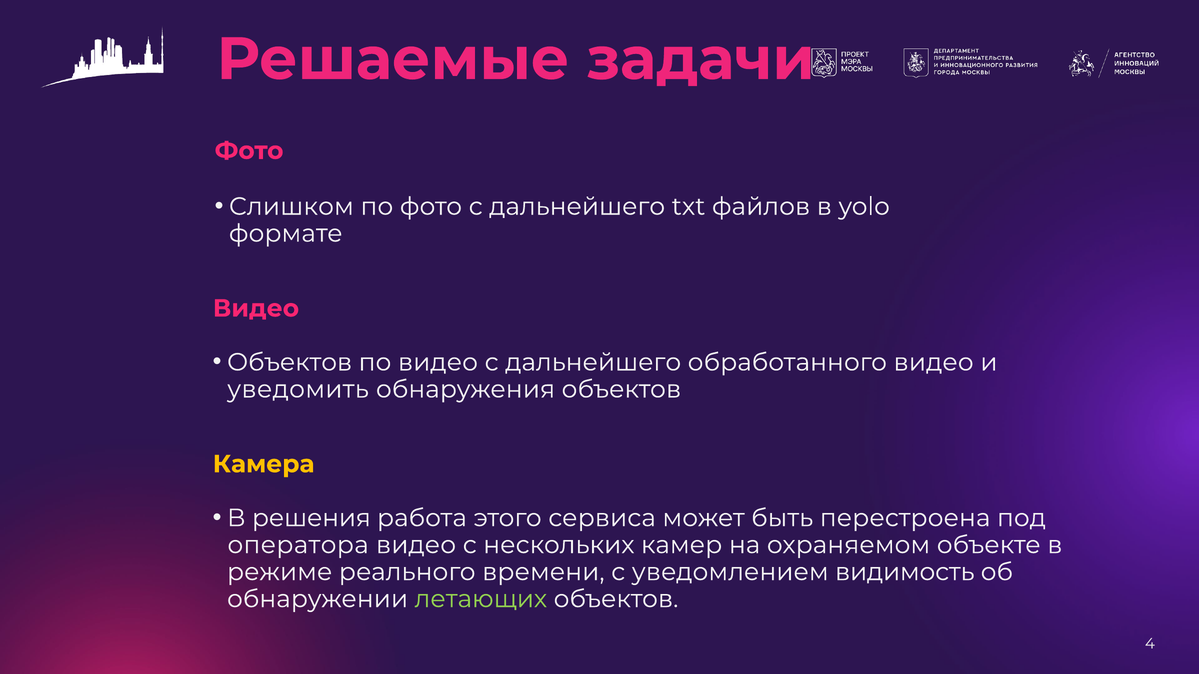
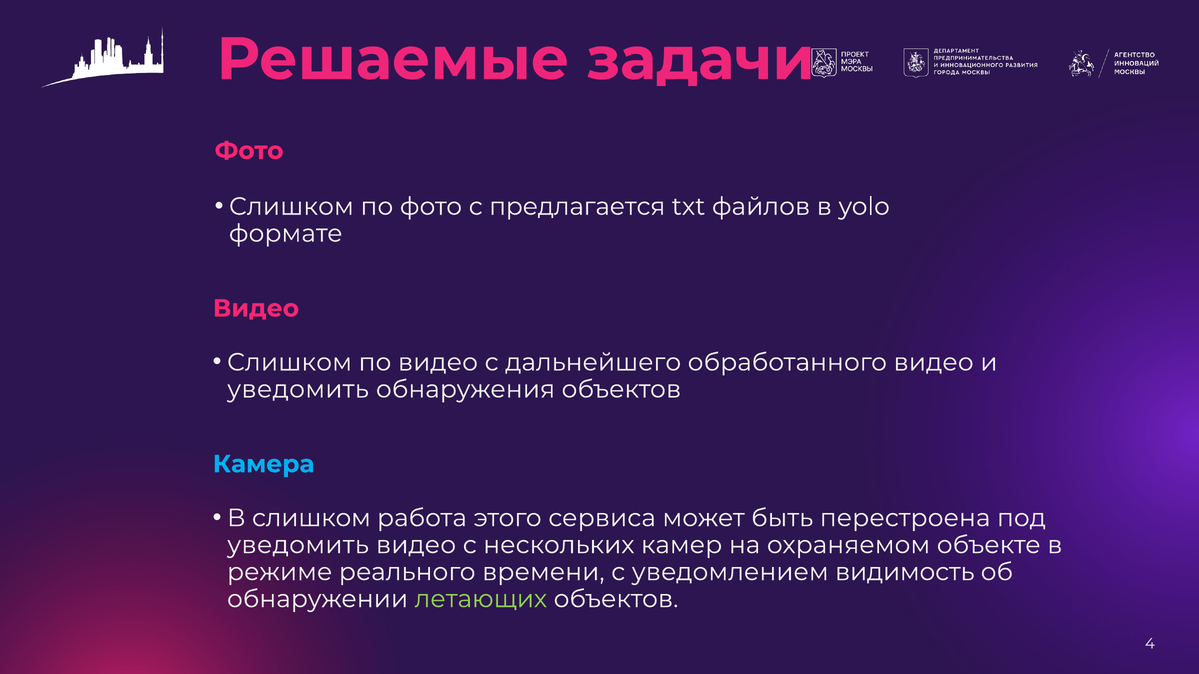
фото с дальнейшего: дальнейшего -> предлагается (577, 207)
Объектов: Объектов -> Слишком (289, 362)
Камера colour: yellow -> light blue (264, 464)
В решения: решения -> слишком (311, 518)
оператора: оператора -> уведомить (298, 545)
